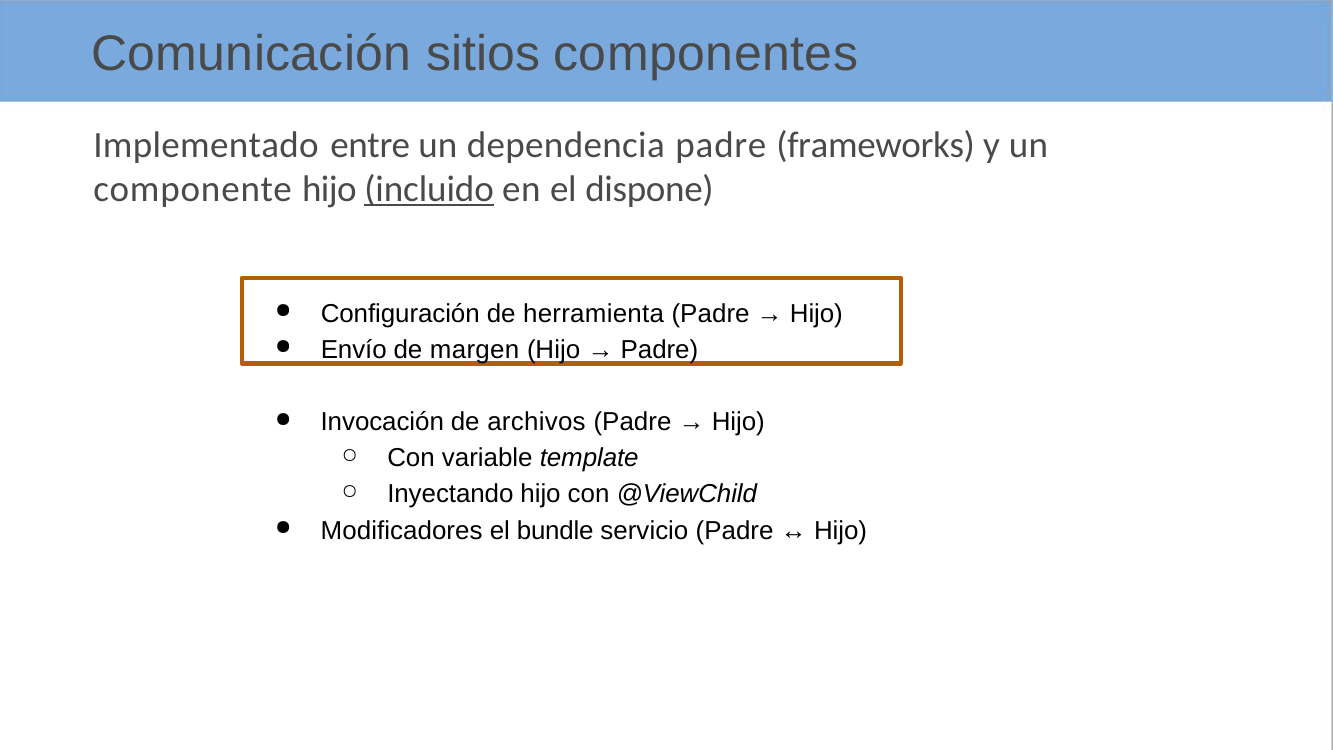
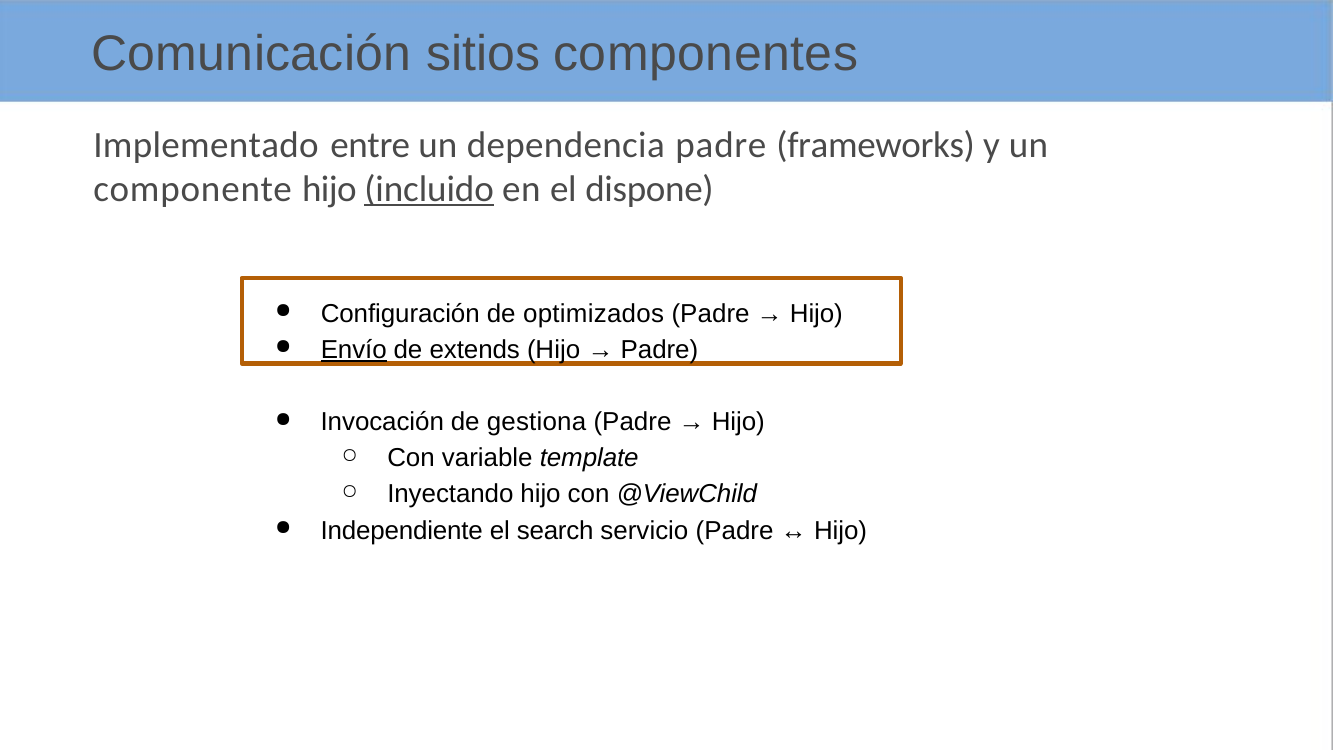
herramienta: herramienta -> optimizados (594, 314)
Envío underline: none -> present (354, 350)
margen: margen -> extends (475, 350)
archivos: archivos -> gestiona (537, 422)
Modificadores: Modificadores -> Independiente (402, 530)
bundle: bundle -> search (555, 530)
